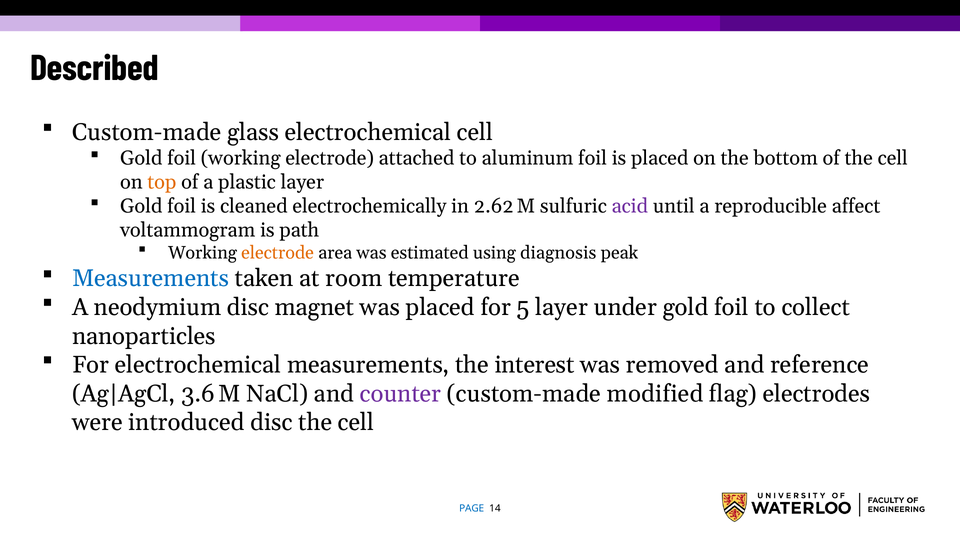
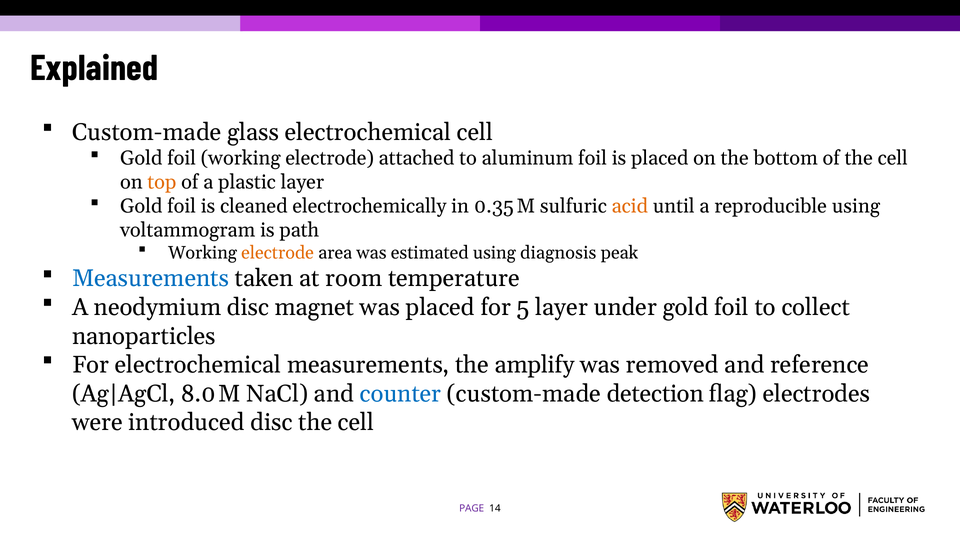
Described: Described -> Explained (94, 69)
2.62: 2.62 -> 0.35 (494, 206)
acid colour: purple -> orange (630, 206)
reproducible affect: affect -> using (856, 206)
interest: interest -> amplify (535, 365)
3.6: 3.6 -> 8.0 (198, 394)
counter colour: purple -> blue (400, 394)
modified: modified -> detection (655, 394)
PAGE colour: blue -> purple (472, 509)
